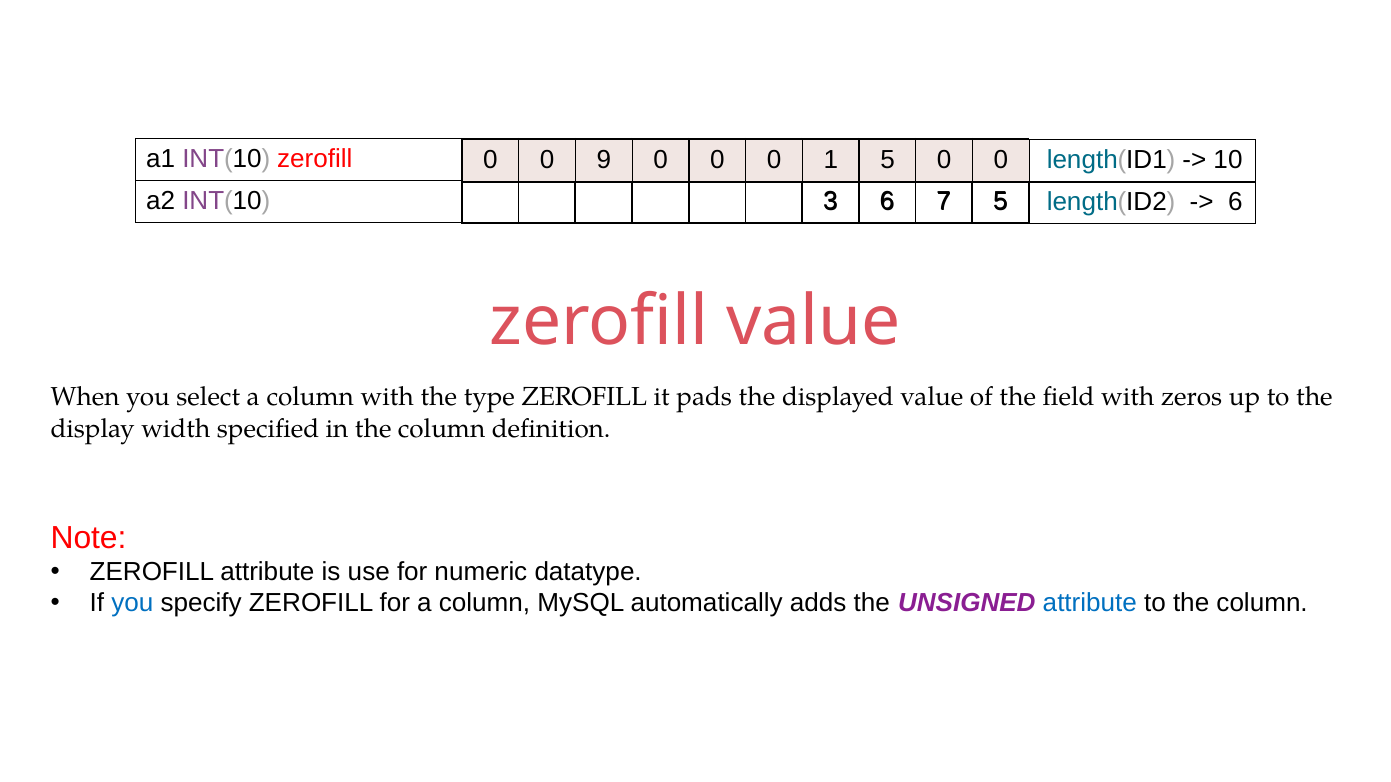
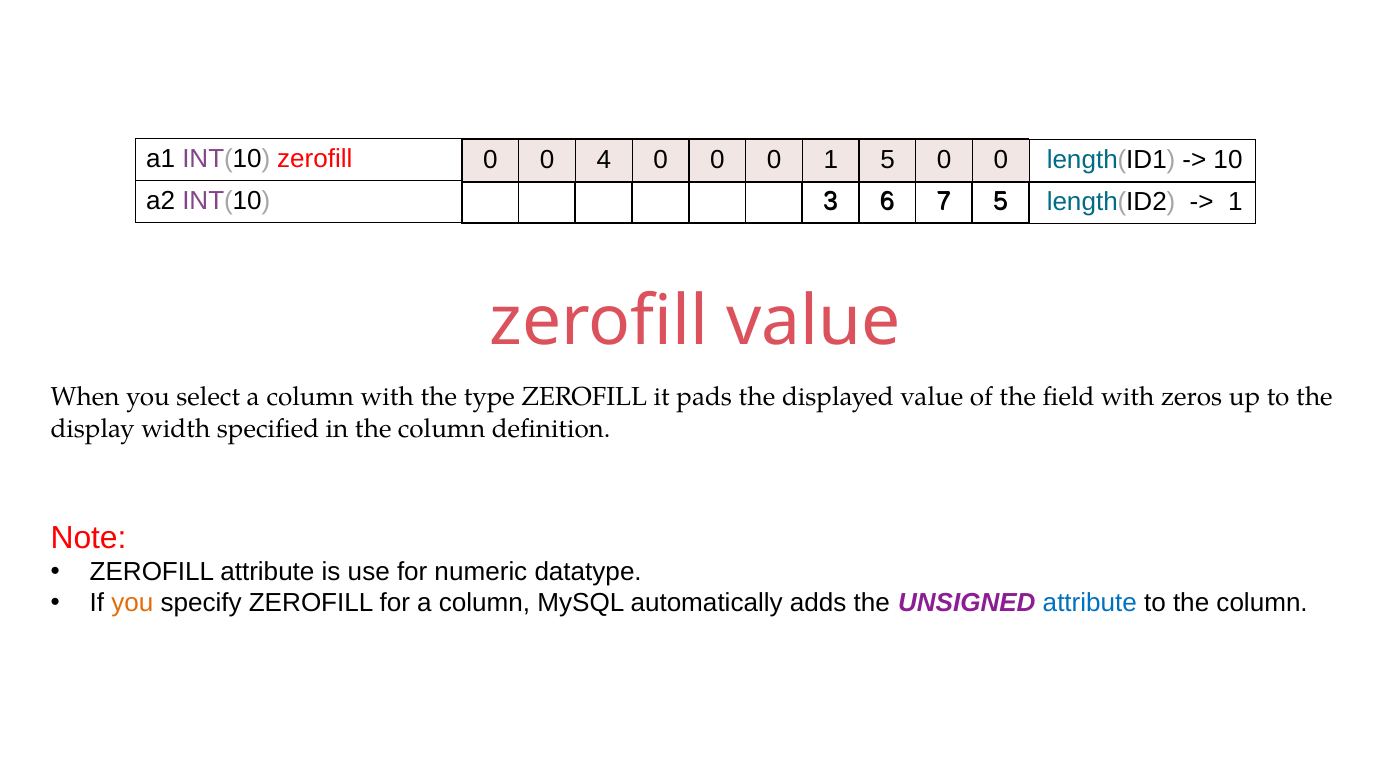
9: 9 -> 4 (604, 160)
6: 6 -> 1 (1235, 202)
you colour: blue -> orange (132, 604)
